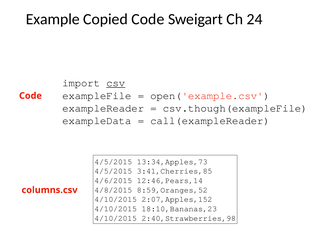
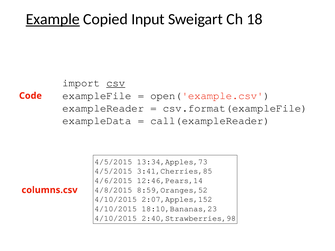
Example underline: none -> present (53, 19)
Copied Code: Code -> Input (148, 19)
24: 24 -> 18 (255, 19)
csv.though(exampleFile: csv.though(exampleFile -> csv.format(exampleFile (235, 108)
